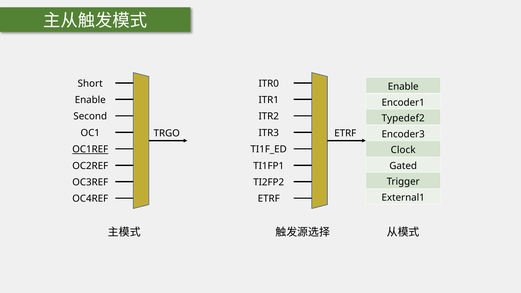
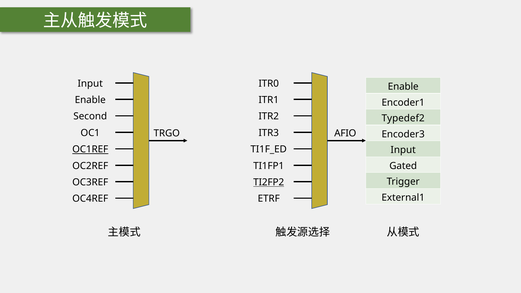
Short: Short -> Input (90, 84)
ETRF: ETRF -> AFIO (345, 133)
Clock: Clock -> Input (403, 150)
TI2FP2 underline: none -> present (269, 182)
